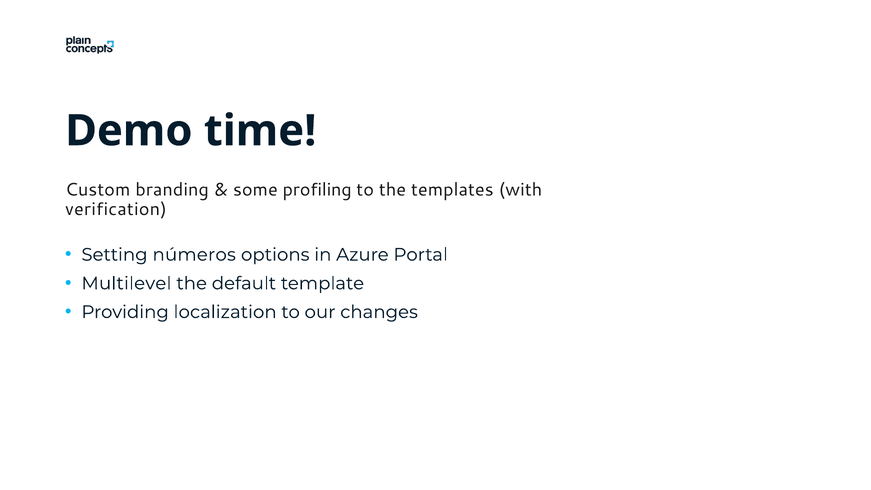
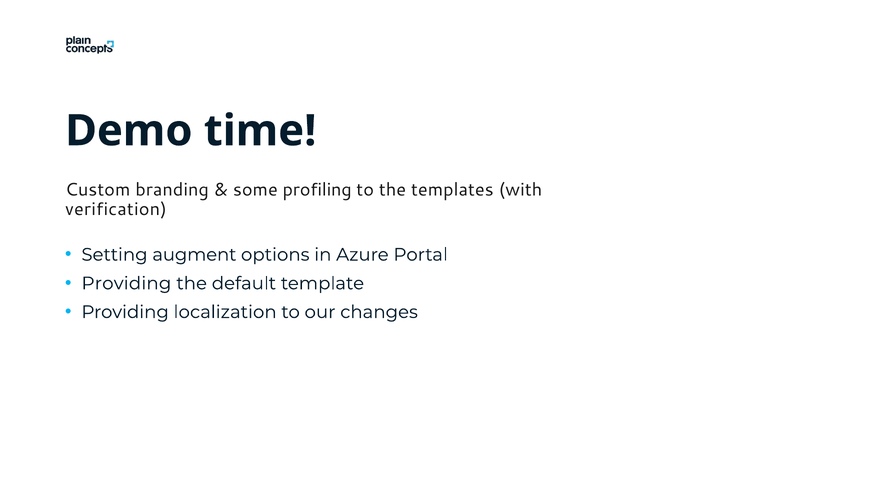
números: números -> augment (194, 255)
Multilevel: Multilevel -> Providing (126, 283)
